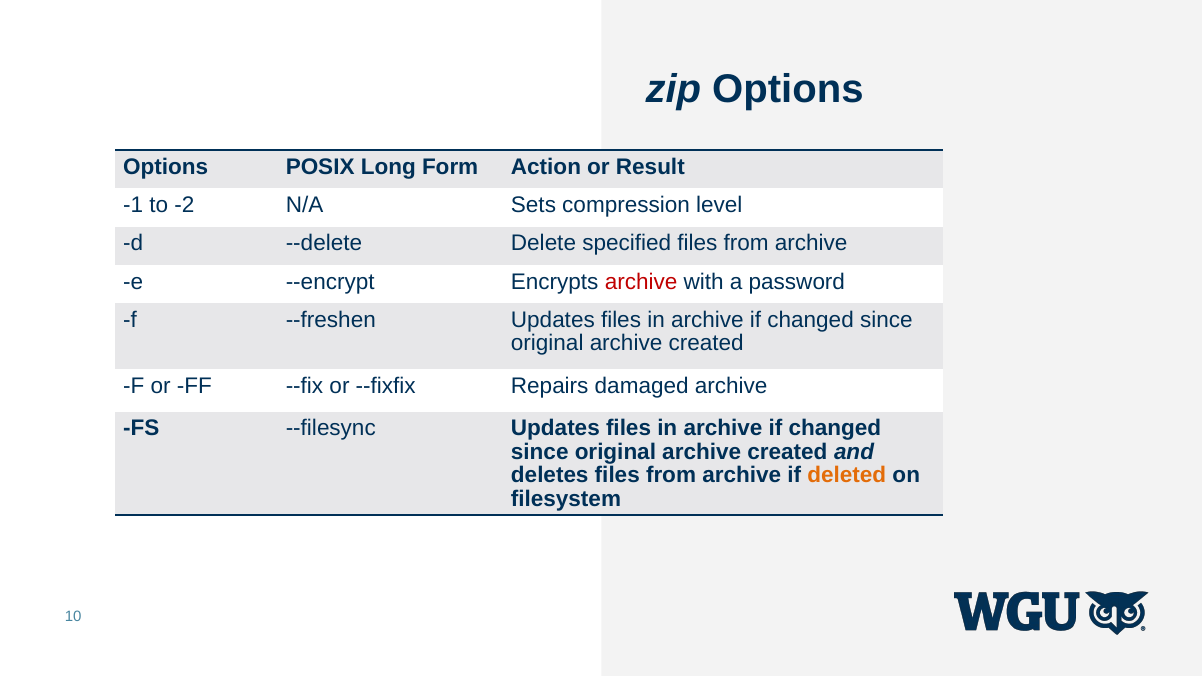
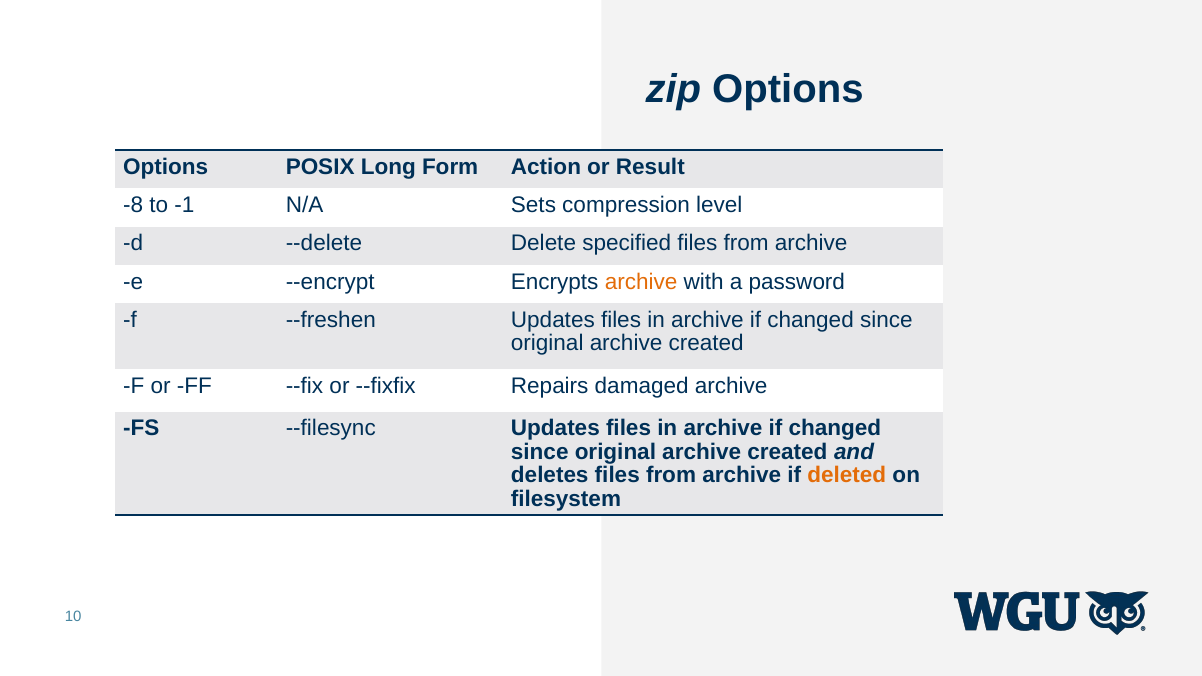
-1: -1 -> -8 (133, 205)
-2: -2 -> -1 (184, 205)
archive colour: red -> orange (641, 282)
